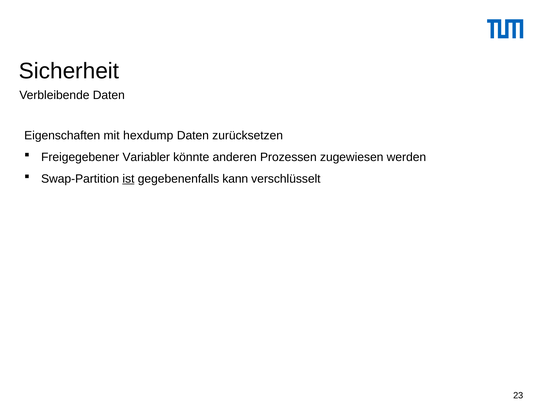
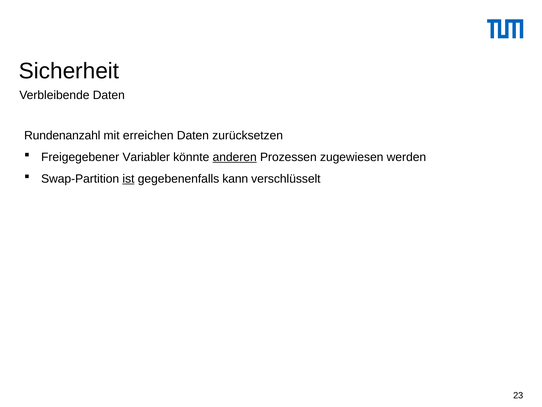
Eigenschaften: Eigenschaften -> Rundenanzahl (62, 135)
hexdump: hexdump -> erreichen (148, 135)
anderen underline: none -> present (235, 157)
